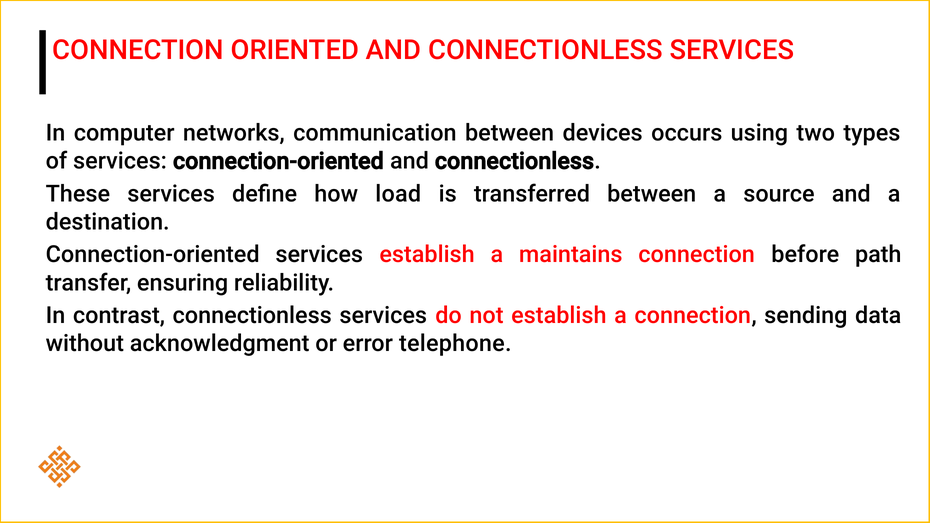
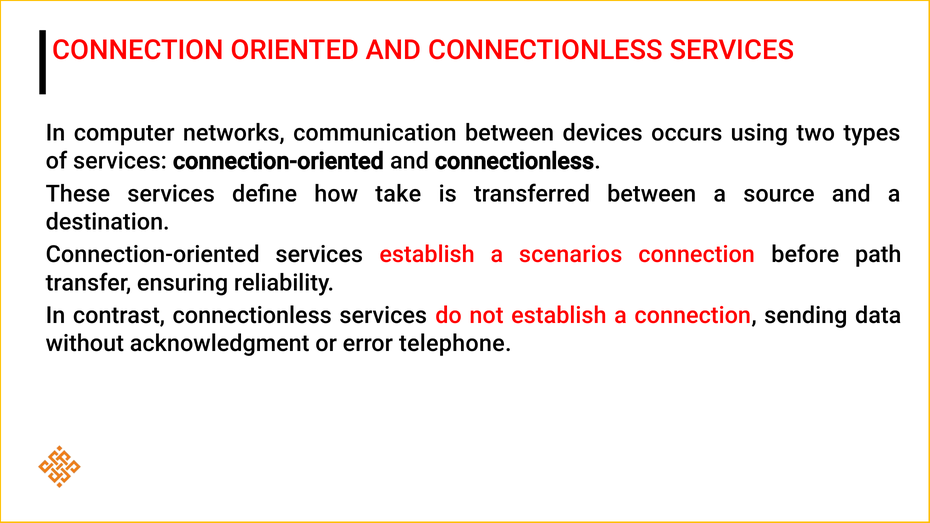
load: load -> take (398, 194)
maintains: maintains -> scenarios (571, 255)
